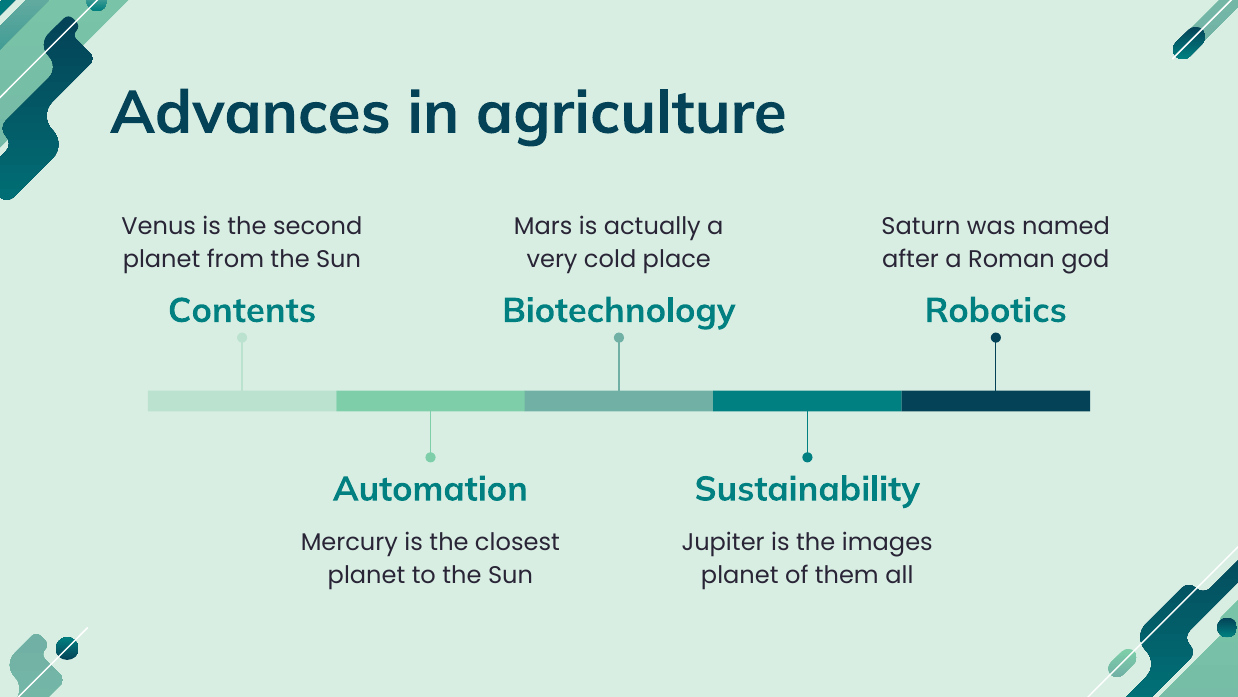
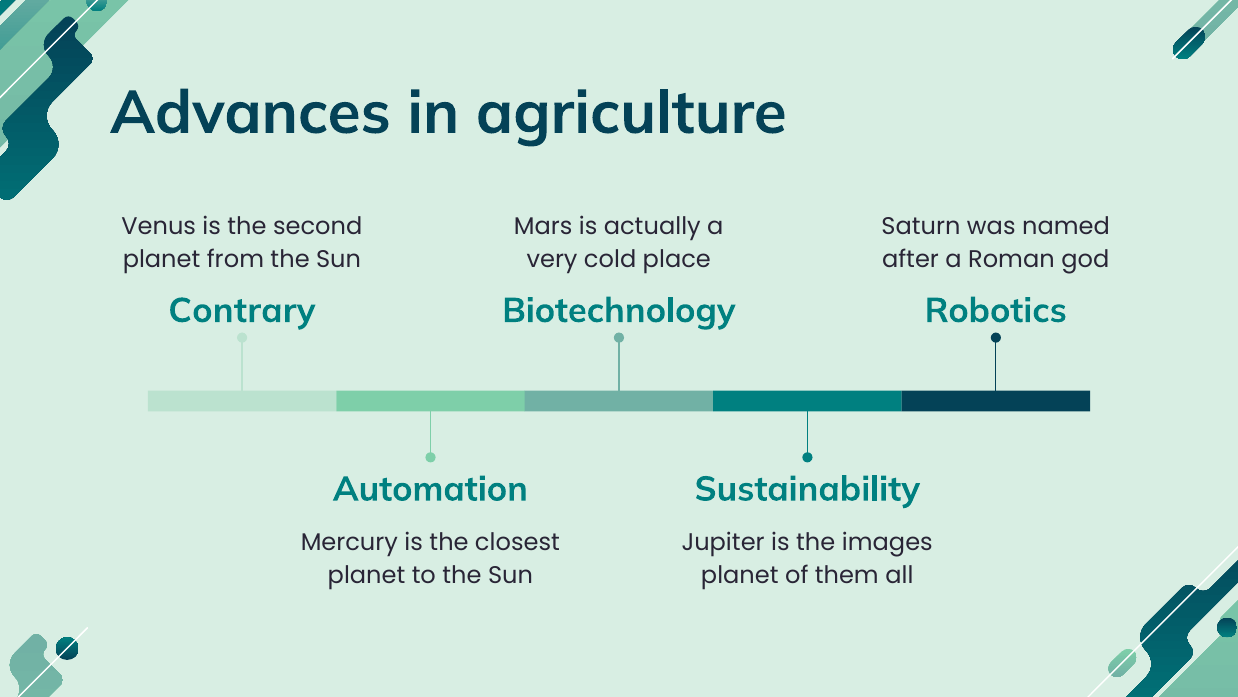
Contents: Contents -> Contrary (242, 310)
